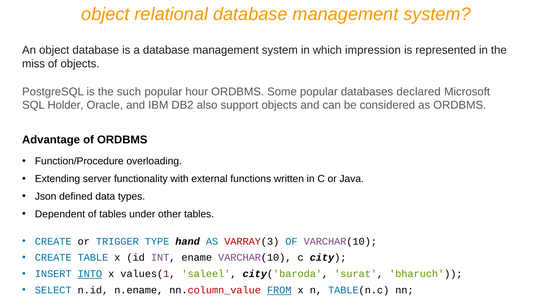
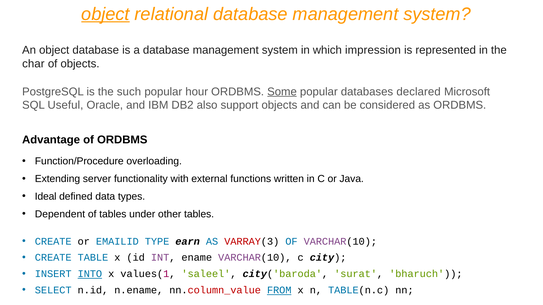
object underline: none -> present (105, 14)
miss: miss -> char (33, 64)
Some underline: none -> present (282, 92)
Holder: Holder -> Useful (65, 105)
Json: Json -> Ideal (46, 197)
TRIGGER: TRIGGER -> EMAILID (117, 242)
hand: hand -> earn (188, 242)
